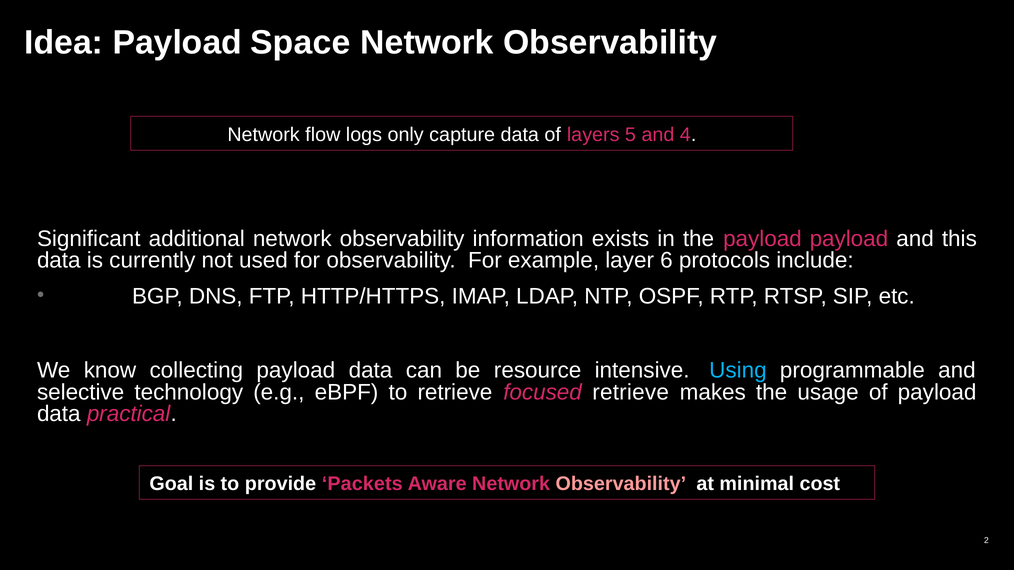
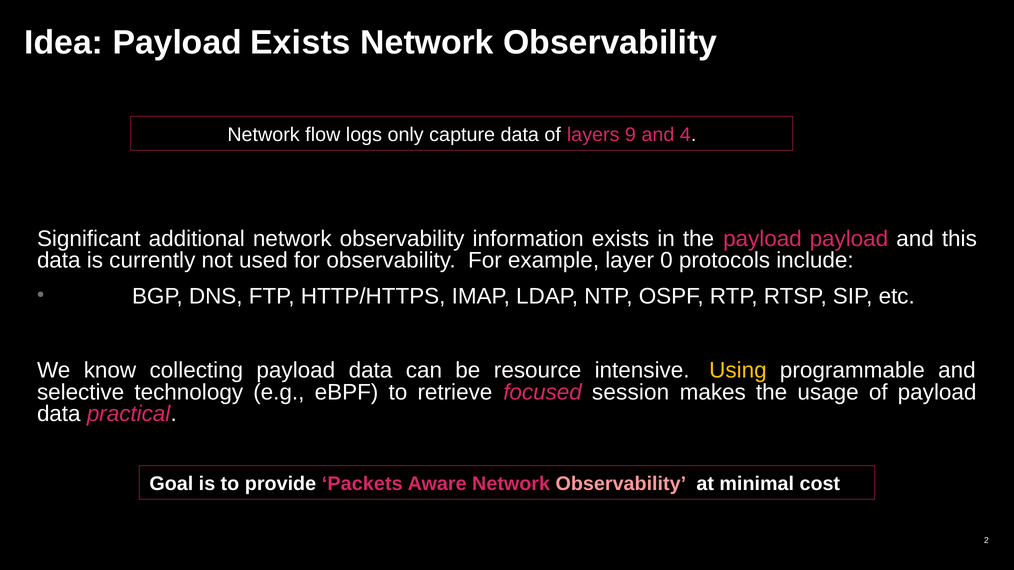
Payload Space: Space -> Exists (300, 42)
5: 5 -> 9 (630, 135)
6: 6 -> 0 (666, 261)
Using colour: light blue -> yellow (738, 371)
focused retrieve: retrieve -> session (631, 392)
